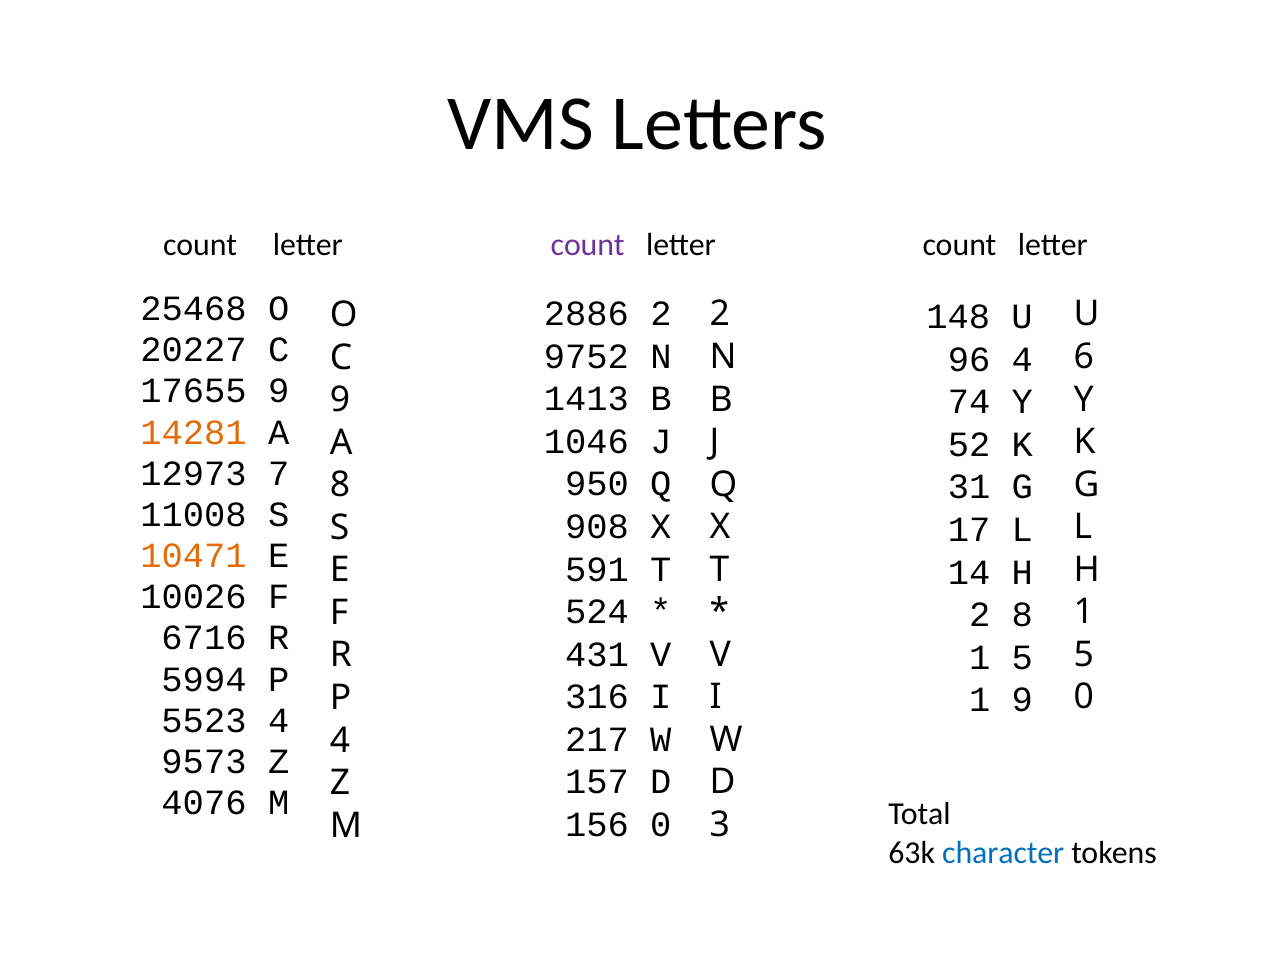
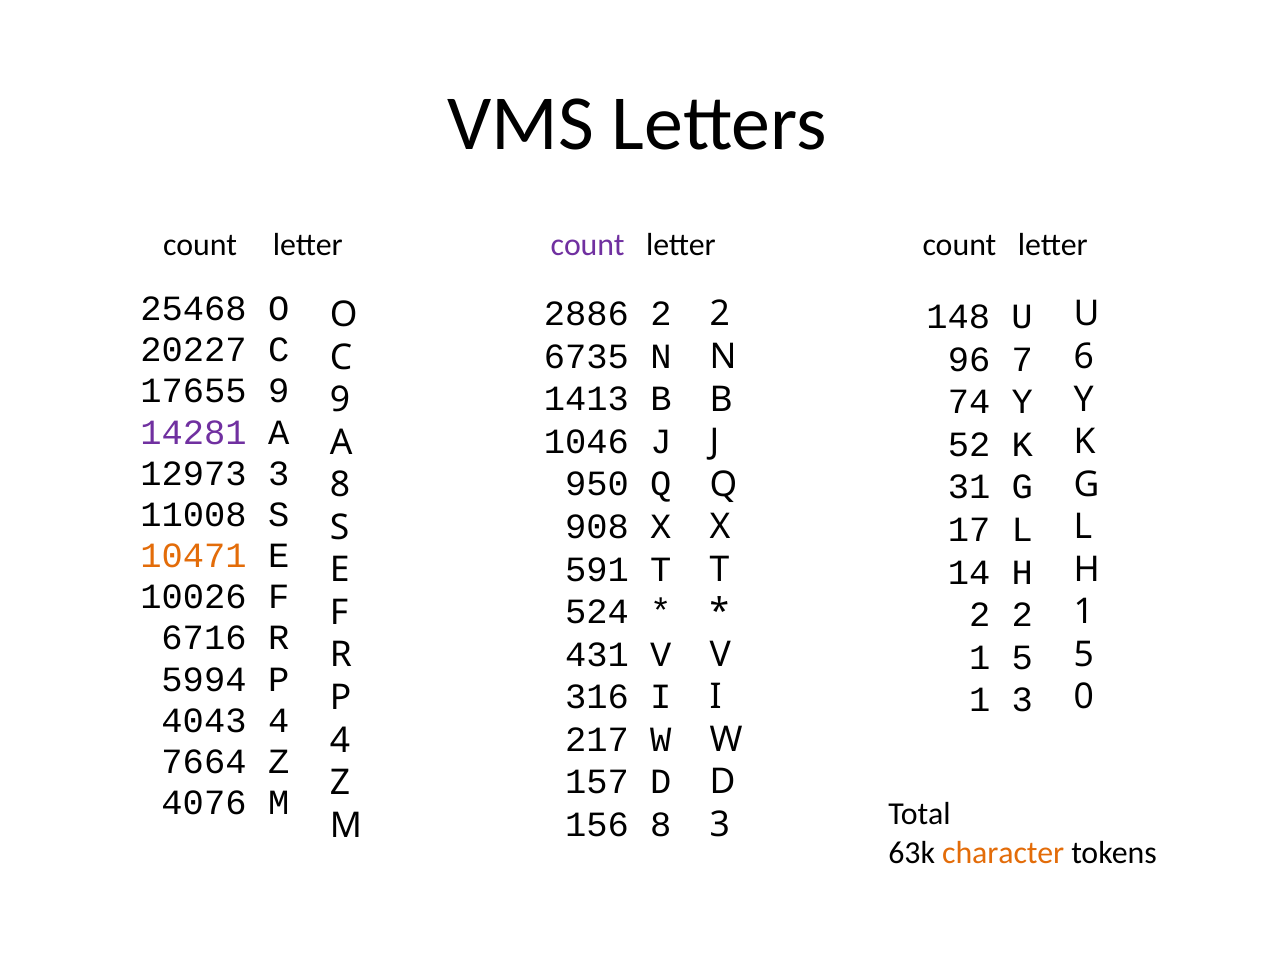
9752: 9752 -> 6735 (586, 356)
96 4: 4 -> 7 (1022, 359)
14281 colour: orange -> purple (193, 432)
12973 7: 7 -> 3 (279, 473)
2 8: 8 -> 2 (1022, 614)
1 9: 9 -> 3 (1022, 699)
5523: 5523 -> 4043 (204, 720)
9573: 9573 -> 7664 (204, 761)
156 0: 0 -> 8 (661, 824)
character colour: blue -> orange (1003, 852)
